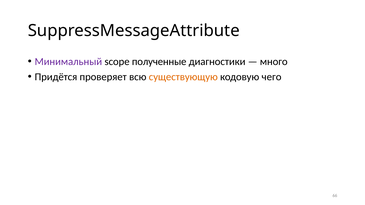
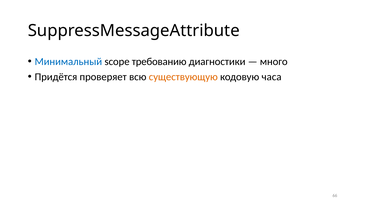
Минимальный colour: purple -> blue (68, 62)
полученные: полученные -> требованию (159, 62)
чего: чего -> часа (272, 77)
